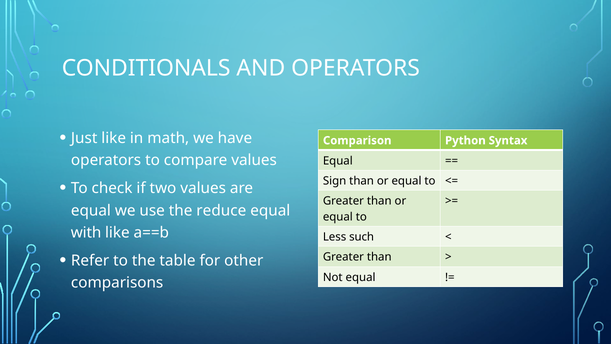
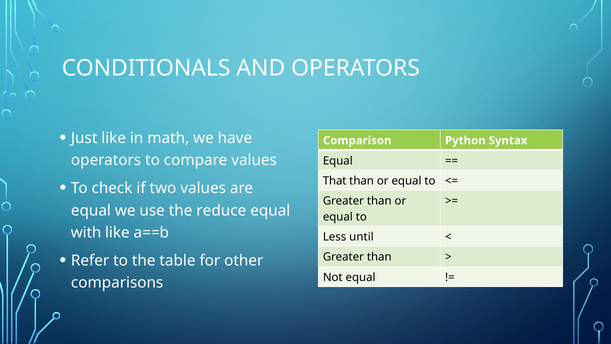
Sign: Sign -> That (335, 181)
such: such -> until (362, 237)
